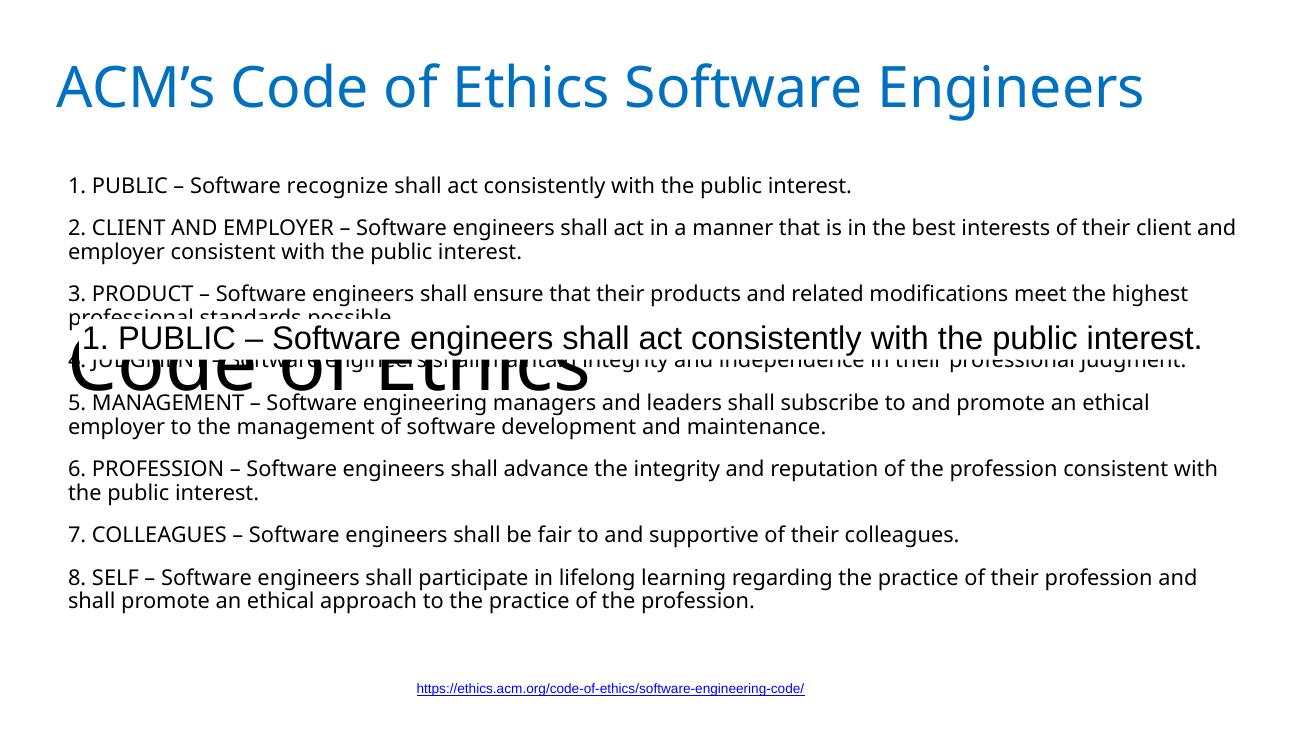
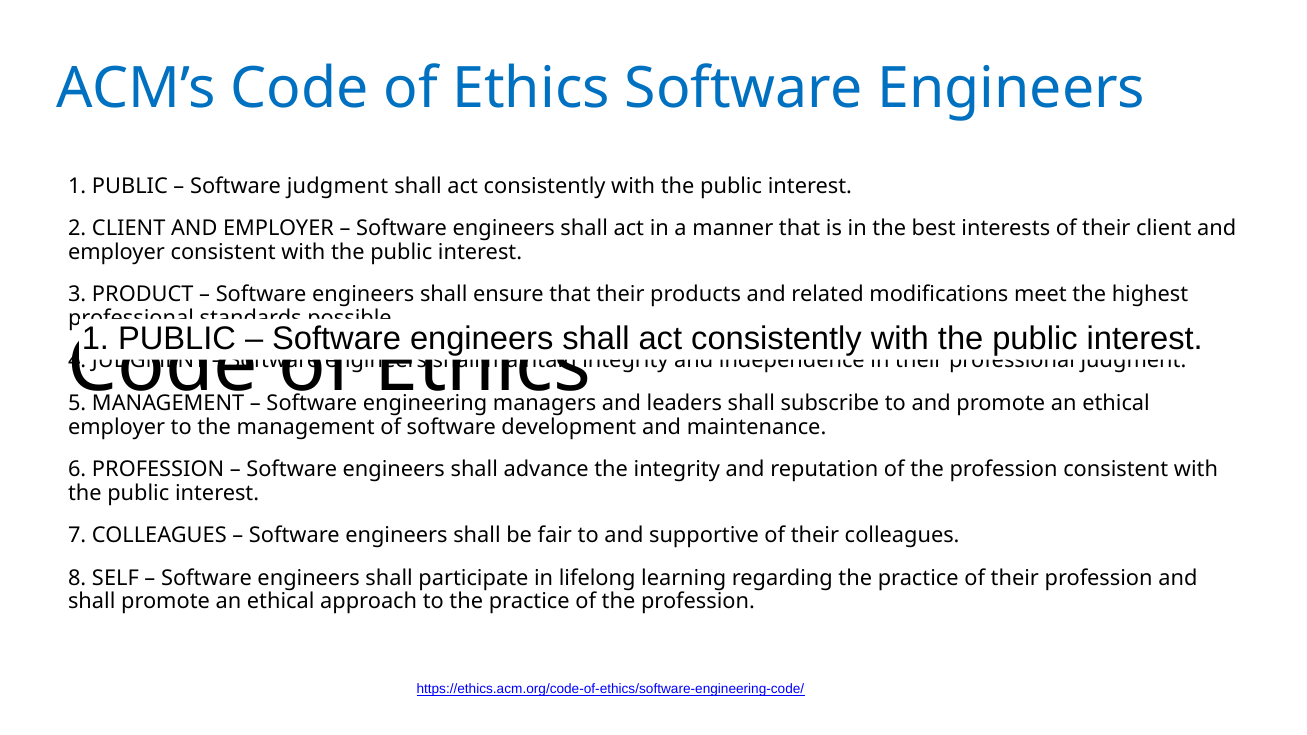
Software recognize: recognize -> judgment (337, 186)
